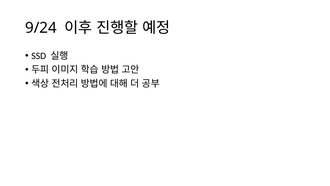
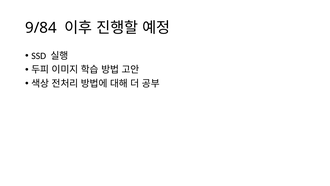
9/24: 9/24 -> 9/84 (41, 28)
